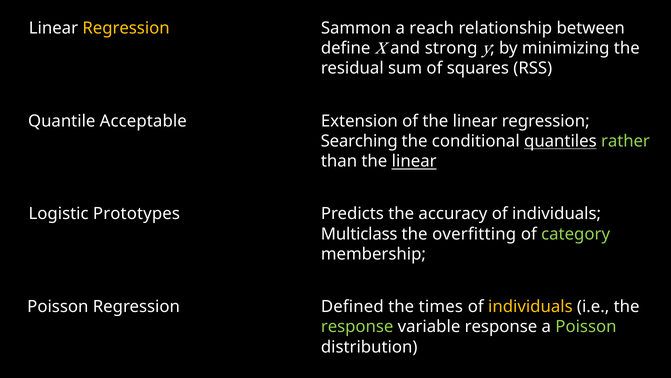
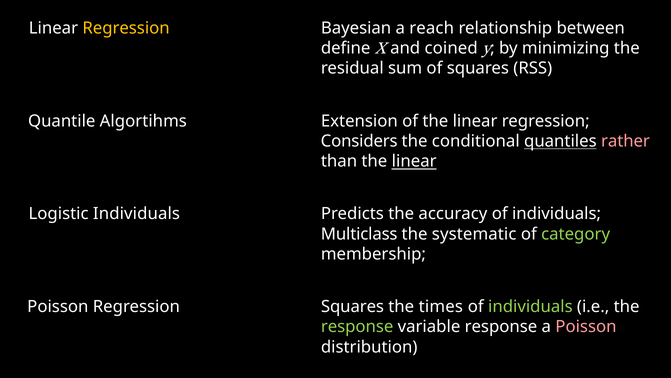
Sammon: Sammon -> Bayesian (356, 28)
strong: strong -> coined (451, 48)
Acceptable: Acceptable -> Algortihms (143, 121)
Searching: Searching -> Considers (359, 141)
rather colour: light green -> pink (625, 141)
Logistic Prototypes: Prototypes -> Individuals (136, 213)
overfitting: overfitting -> systematic (474, 234)
Regression Defined: Defined -> Squares (352, 306)
individuals colour: yellow -> light green (530, 306)
Poisson colour: light green -> pink (586, 326)
